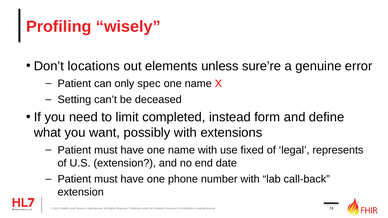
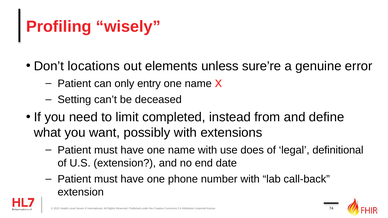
spec: spec -> entry (149, 84)
form: form -> from (267, 117)
fixed: fixed -> does (252, 150)
represents: represents -> definitional (338, 150)
